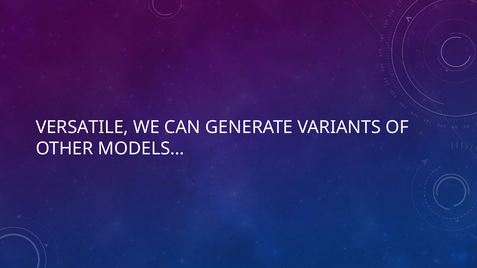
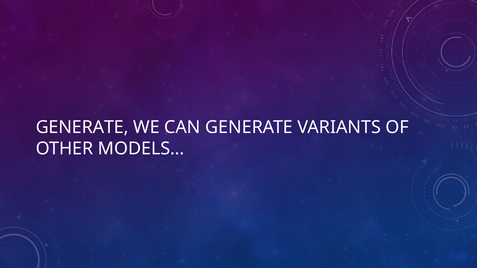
VERSATILE: VERSATILE -> GENERATE (82, 127)
